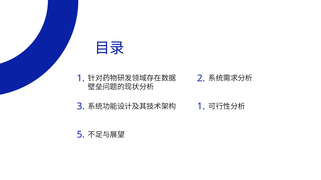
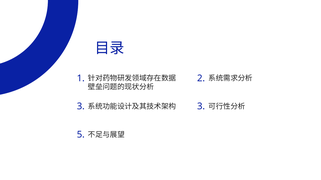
3 1: 1 -> 3 (201, 107)
